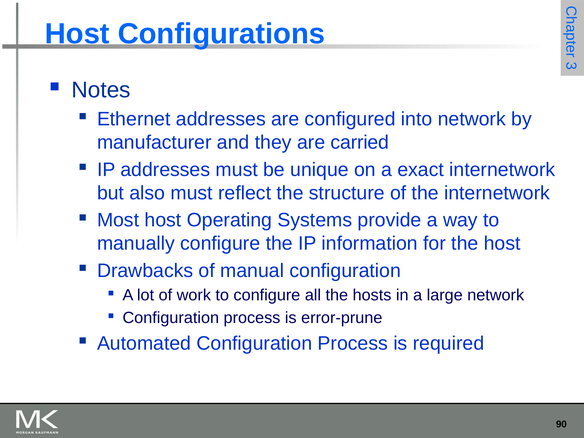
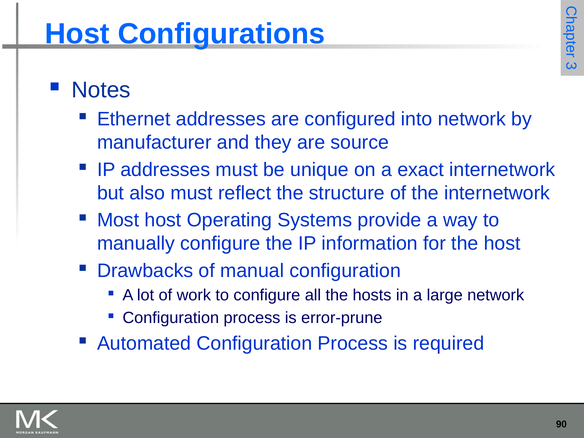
carried: carried -> source (360, 142)
